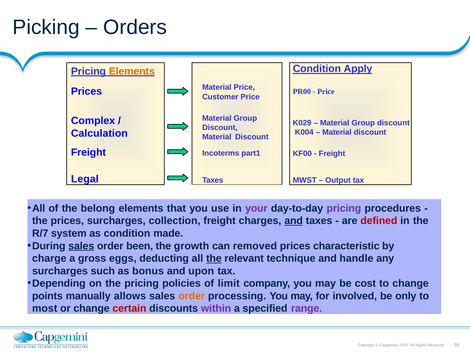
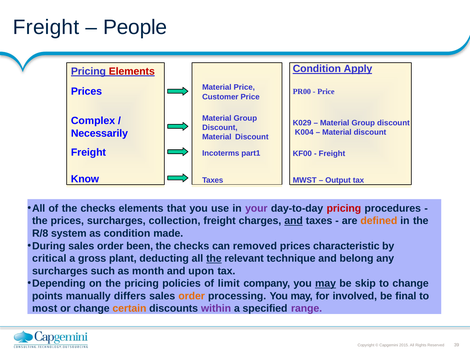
Picking: Picking -> Freight (46, 27)
Orders: Orders -> People (135, 27)
Elements colour: orange -> red (132, 71)
Calculation: Calculation -> Necessarily (99, 134)
Legal: Legal -> Know (85, 179)
of the belong: belong -> checks (98, 209)
pricing colour: purple -> red (344, 209)
defined colour: red -> orange (379, 221)
R/7: R/7 -> R/8 (40, 234)
sales underline: present -> none (81, 246)
growth: growth -> checks (192, 246)
charge: charge -> critical (49, 259)
eggs: eggs -> plant (123, 259)
handle: handle -> belong (357, 259)
bonus: bonus -> month (148, 271)
may underline: none -> present (326, 284)
cost: cost -> skip (365, 284)
allows: allows -> differs (130, 296)
only: only -> final (406, 296)
certain colour: red -> orange (129, 309)
